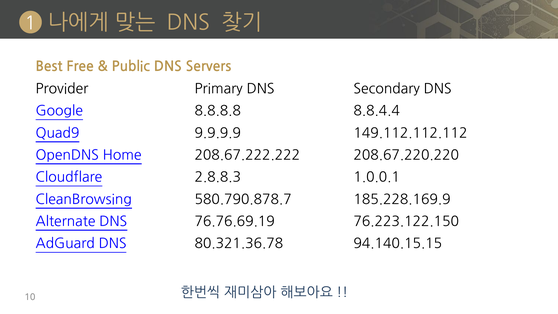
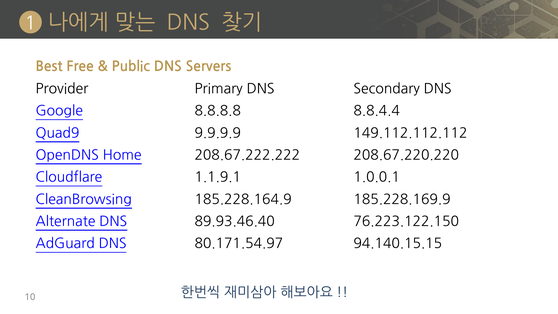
2.8.8.3: 2.8.8.3 -> 1.1.9.1 (218, 177)
580.790.878.7: 580.790.878.7 -> 185.228.164.9 (243, 199)
76.76.69.19: 76.76.69.19 -> 89.93.46.40 (235, 221)
80.321.36.78: 80.321.36.78 -> 80.171.54.97 (239, 244)
